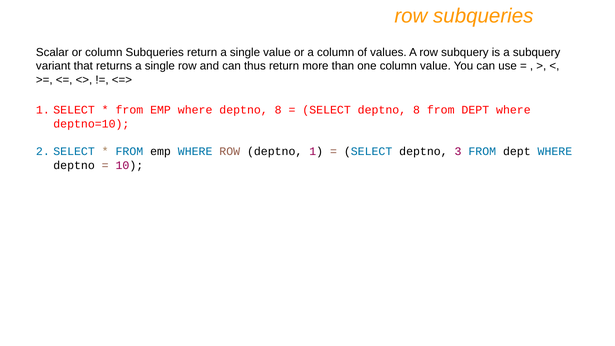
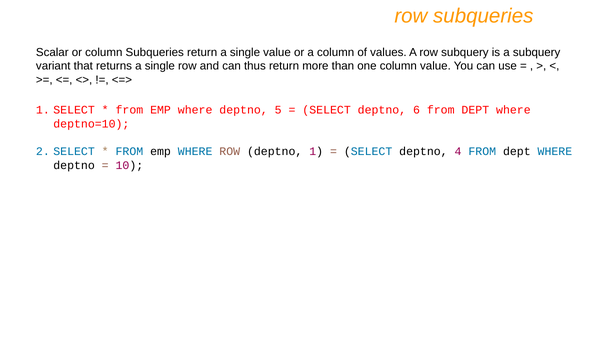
where deptno 8: 8 -> 5 (278, 110)
SELECT deptno 8: 8 -> 6 (417, 110)
3: 3 -> 4 (458, 151)
